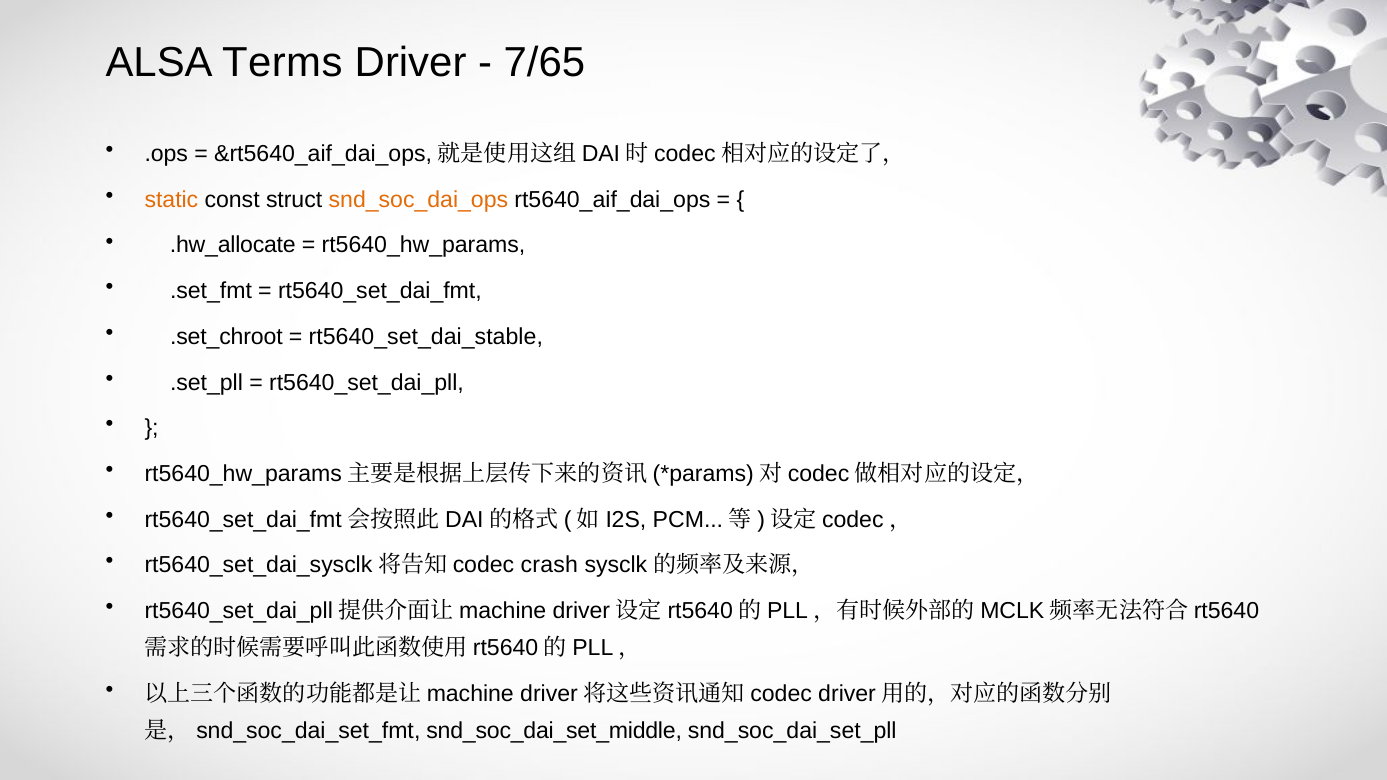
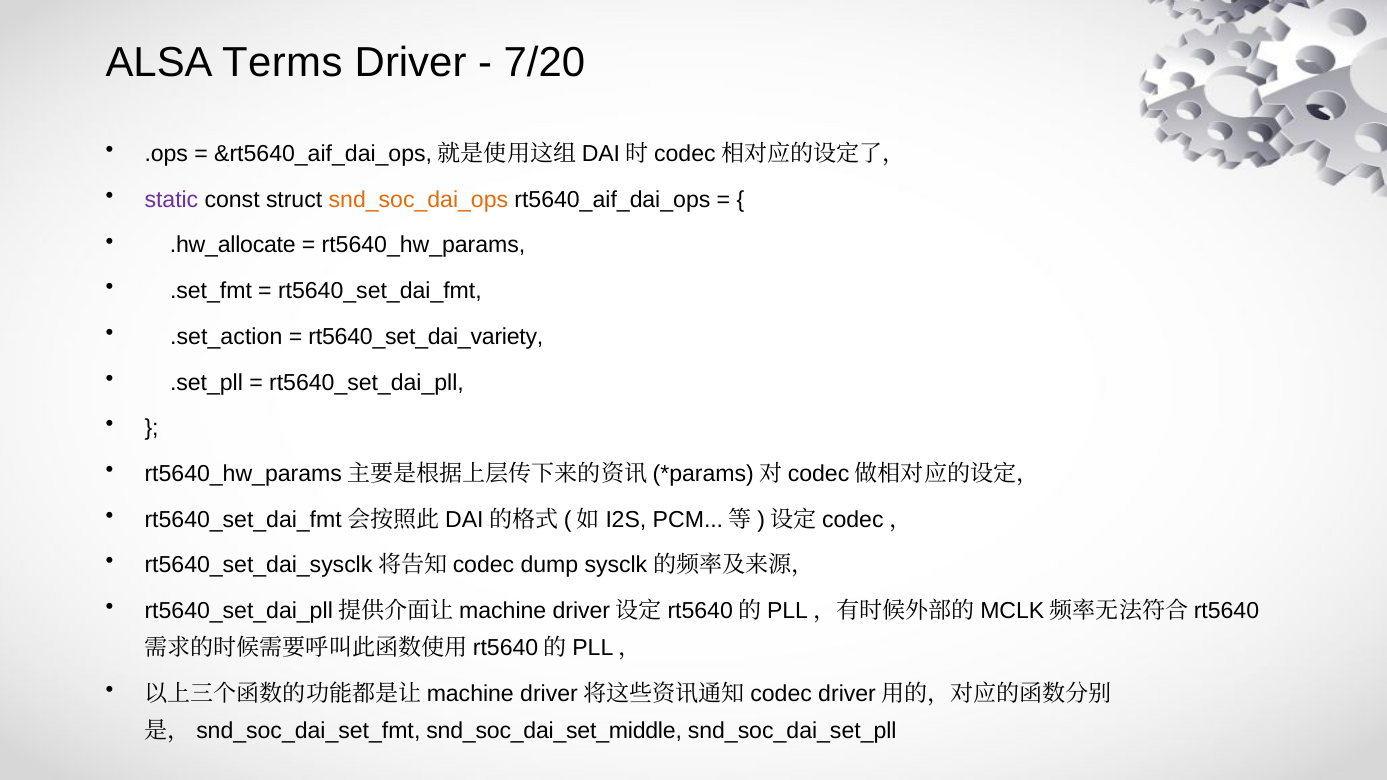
7/65: 7/65 -> 7/20 (544, 63)
static colour: orange -> purple (171, 200)
.set_chroot: .set_chroot -> .set_action (226, 337)
rt5640_set_dai_stable: rt5640_set_dai_stable -> rt5640_set_dai_variety (426, 337)
crash: crash -> dump (549, 565)
